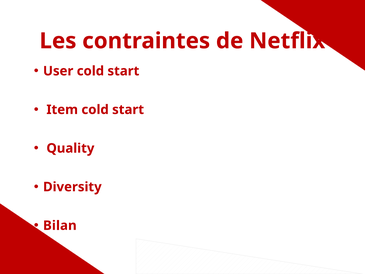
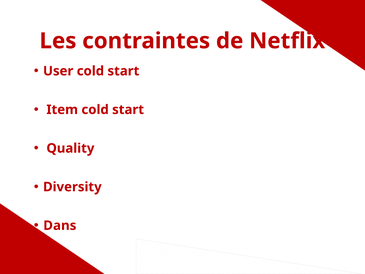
Bilan: Bilan -> Dans (60, 225)
